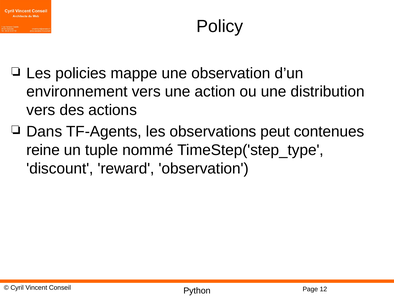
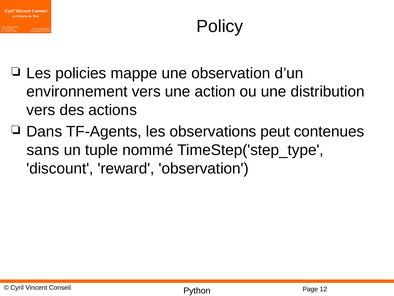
reine: reine -> sans (43, 150)
